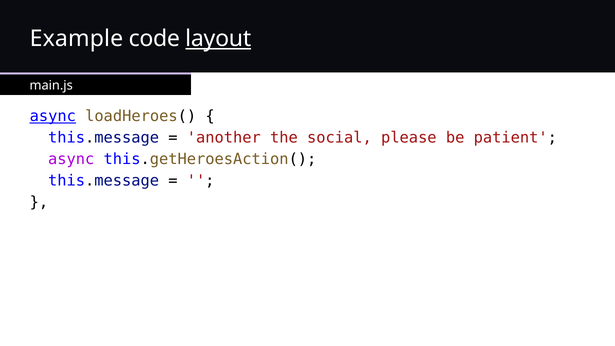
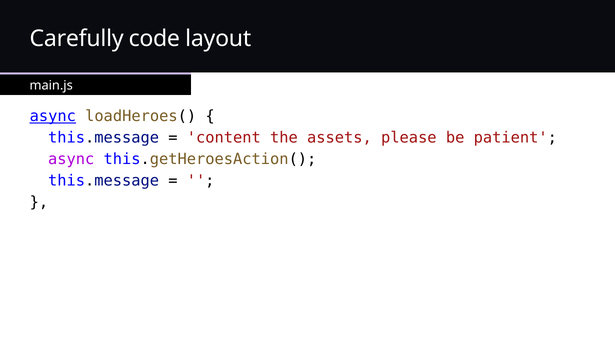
Example: Example -> Carefully (77, 39)
layout underline: present -> none (218, 39)
another: another -> content (224, 138)
social: social -> assets (339, 138)
